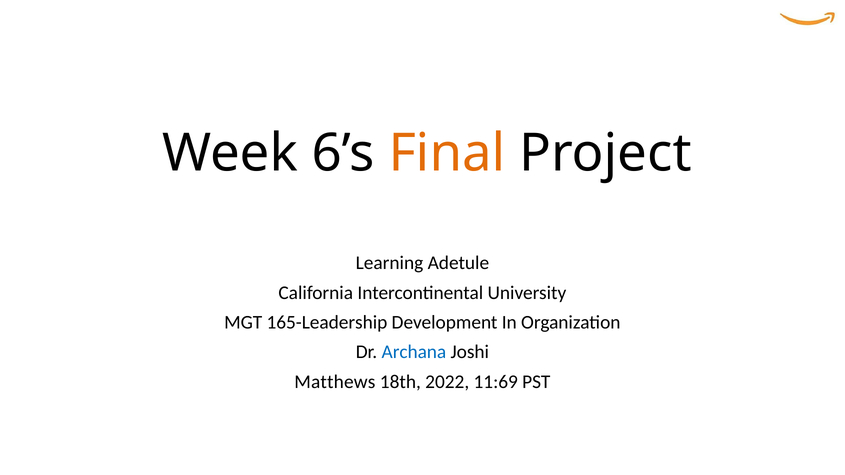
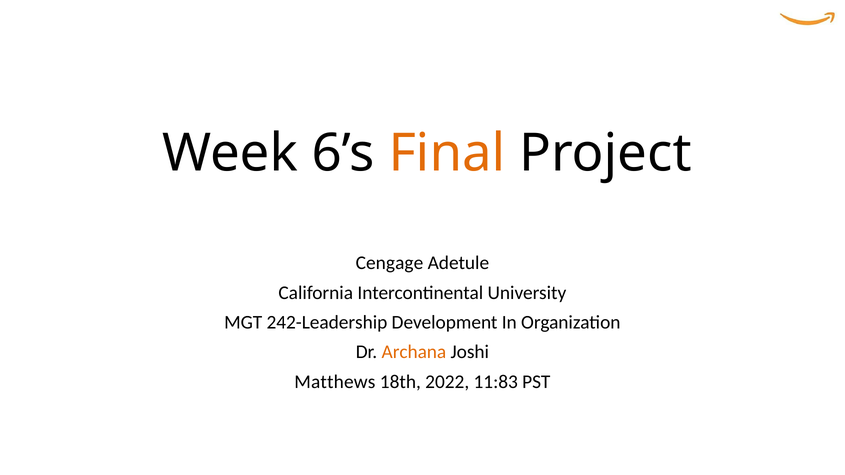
Learning: Learning -> Cengage (389, 263)
165-Leadership: 165-Leadership -> 242-Leadership (327, 323)
Archana colour: blue -> orange (414, 352)
11:69: 11:69 -> 11:83 (496, 382)
